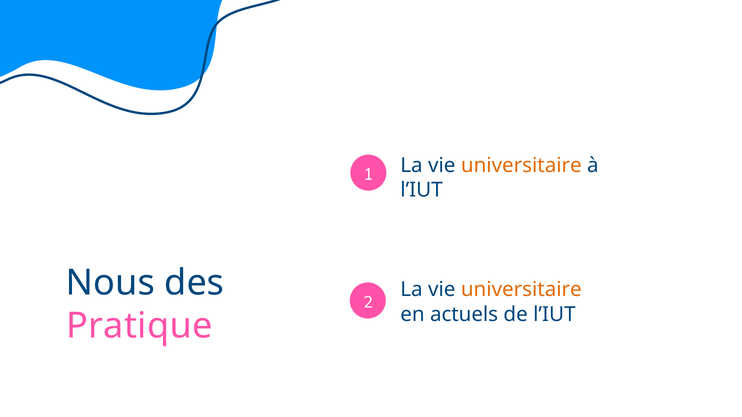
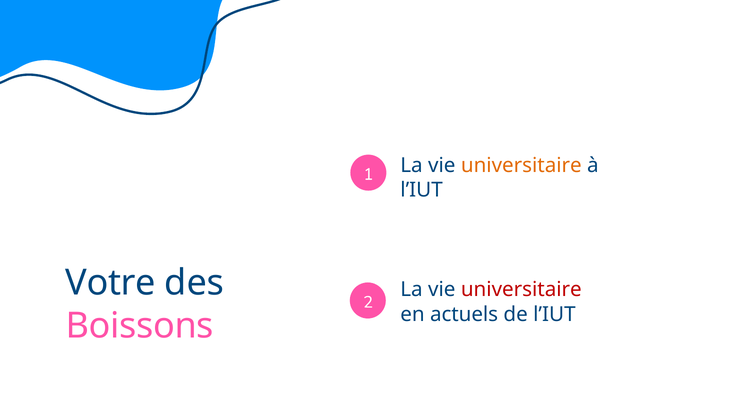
Nous: Nous -> Votre (111, 283)
universitaire colour: orange -> red (521, 290)
Pratique: Pratique -> Boissons (140, 326)
